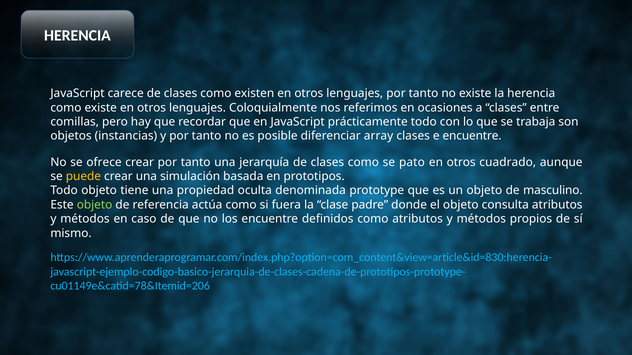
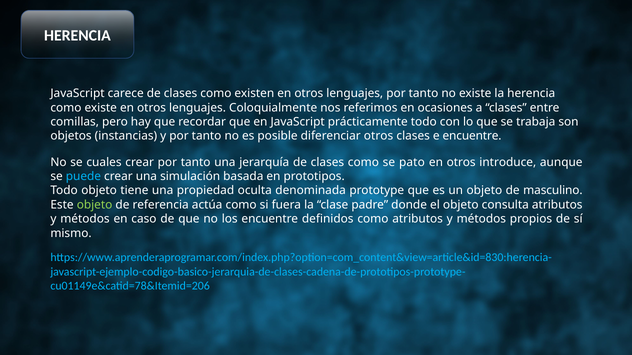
diferenciar array: array -> otros (379, 136)
ofrece: ofrece -> cuales (104, 162)
cuadrado: cuadrado -> introduce (508, 162)
puede colour: yellow -> light blue (83, 177)
